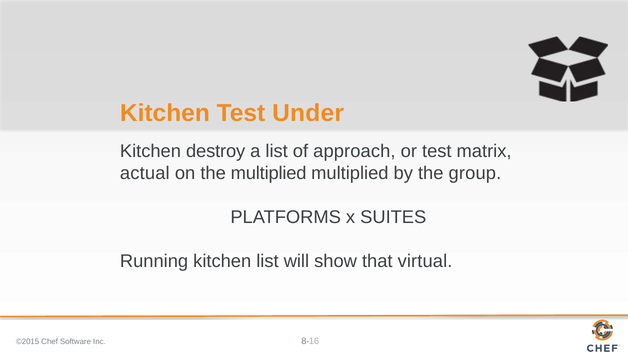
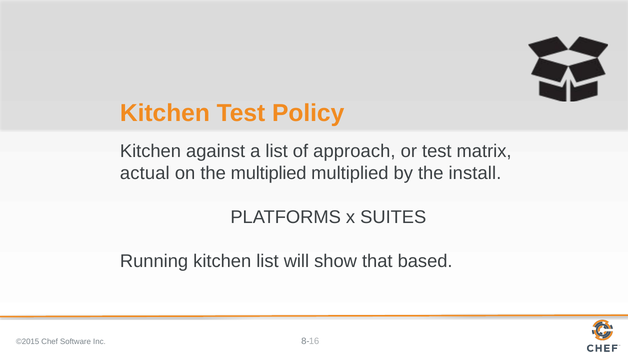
Under: Under -> Policy (308, 113)
destroy: destroy -> against (216, 151)
group: group -> install (475, 173)
virtual: virtual -> based (425, 261)
